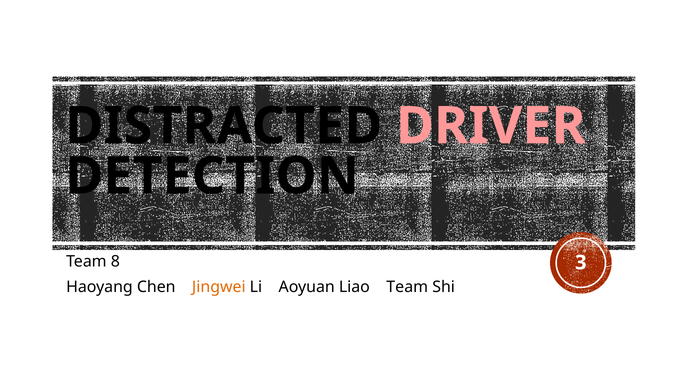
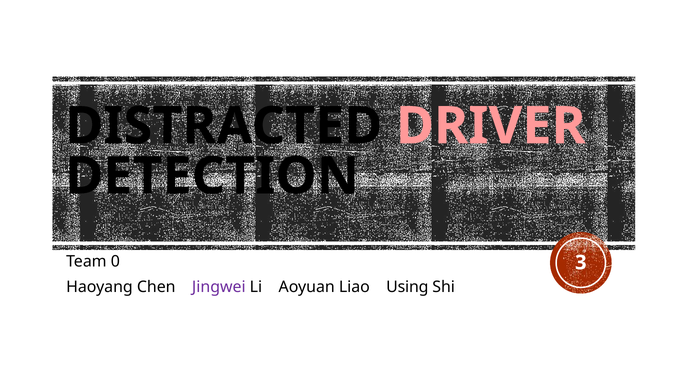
8: 8 -> 0 (115, 261)
Jingwei colour: orange -> purple (219, 287)
Liao Team: Team -> Using (407, 287)
